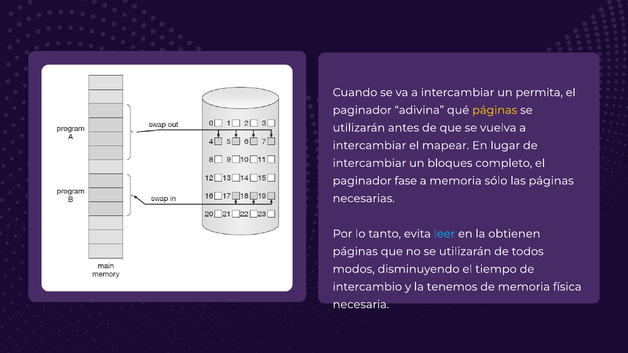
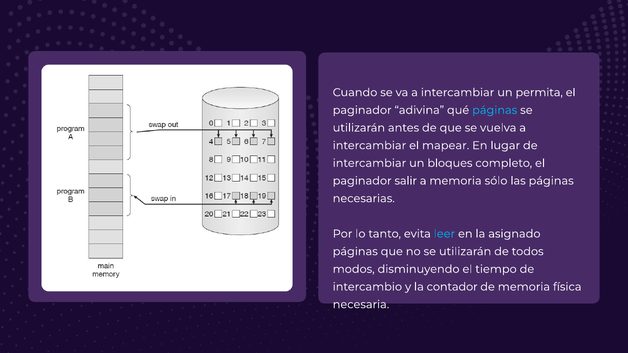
páginas colour: yellow -> light blue (495, 110)
fase: fase -> salir (406, 181)
obtienen: obtienen -> asignado (514, 234)
tenemos: tenemos -> contador (452, 287)
